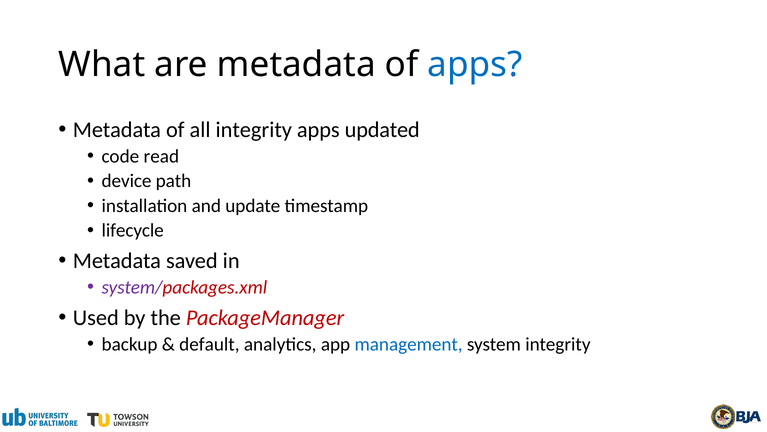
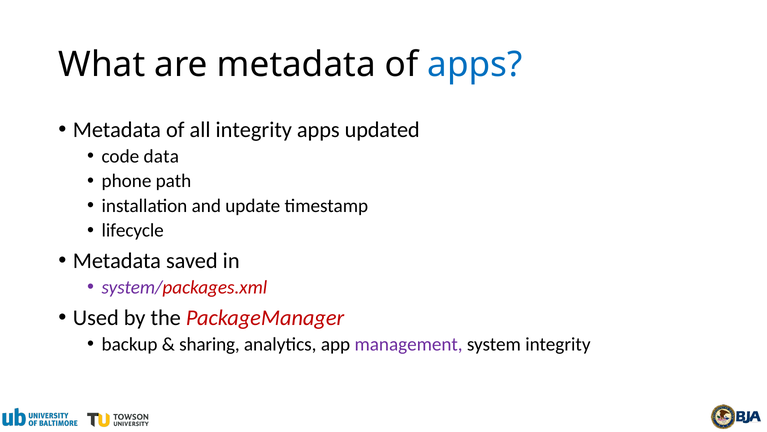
read: read -> data (161, 156)
device: device -> phone (127, 181)
default: default -> sharing (209, 344)
management colour: blue -> purple (409, 344)
